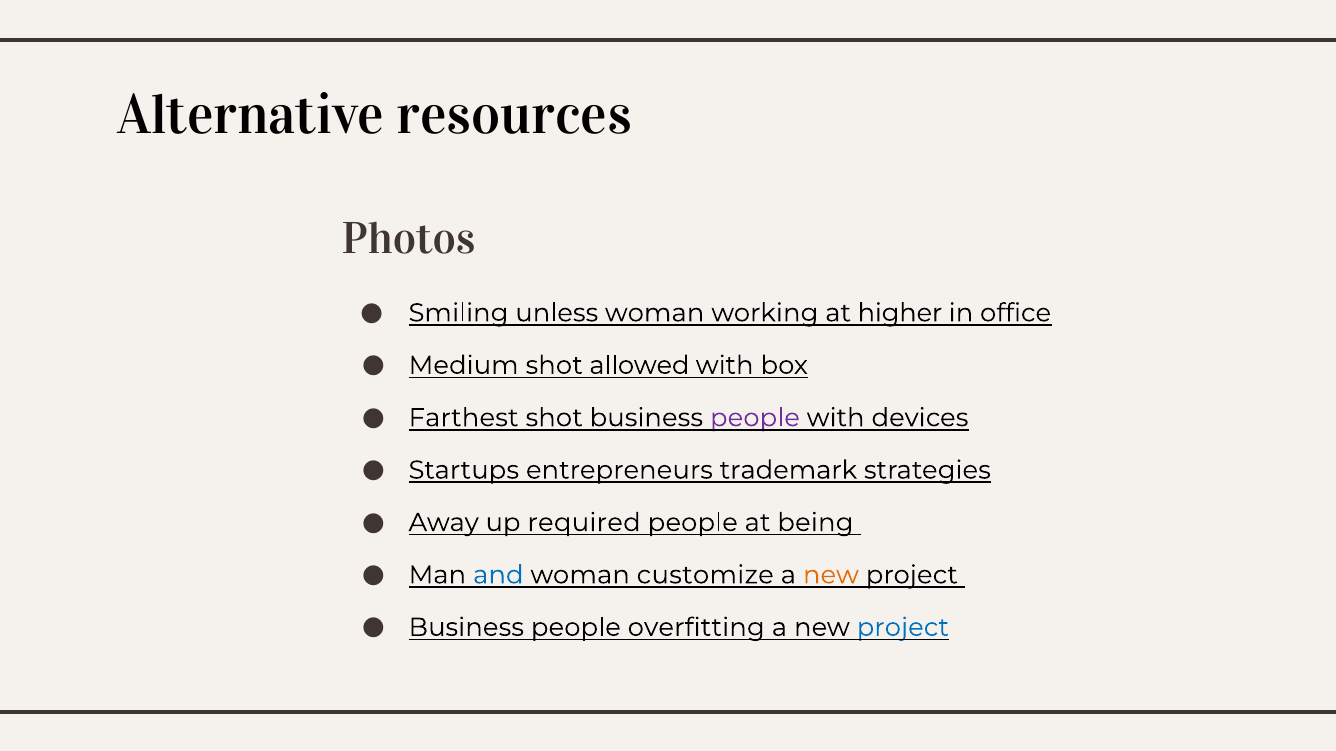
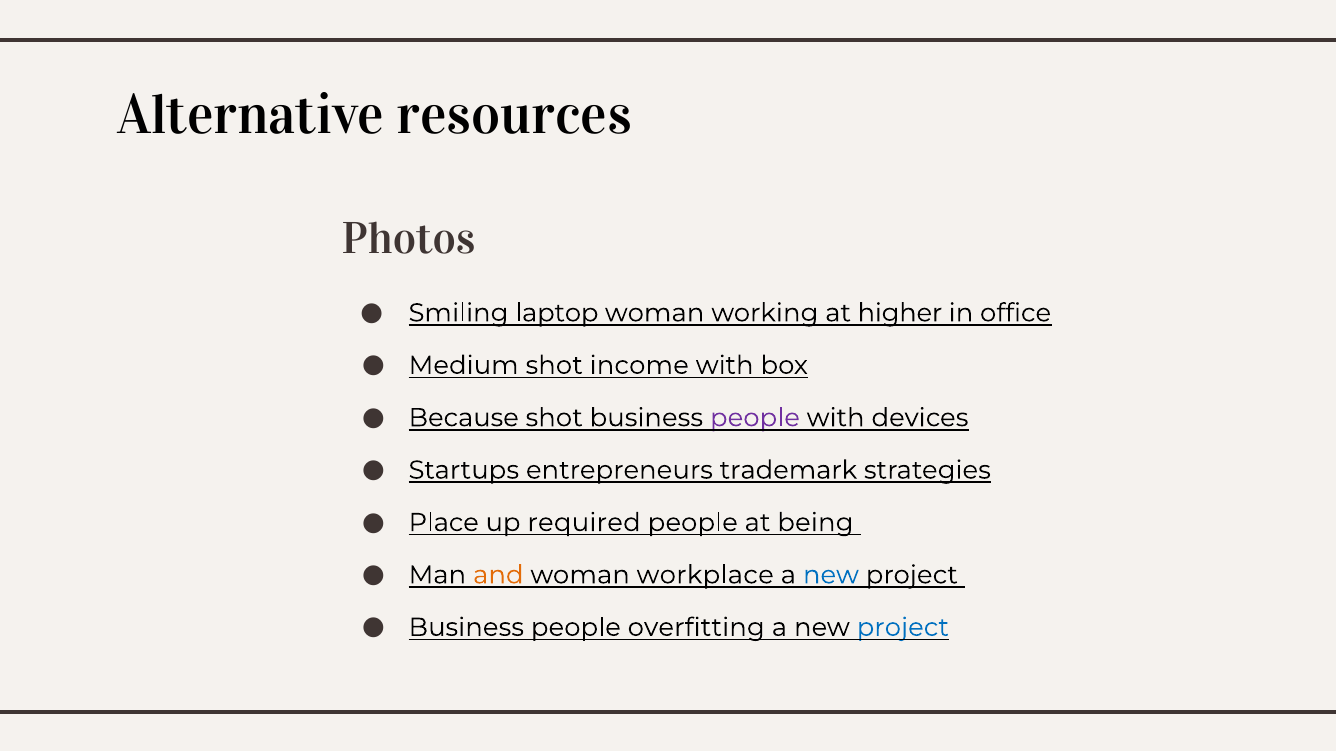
unless: unless -> laptop (557, 313)
allowed: allowed -> income (639, 366)
Farthest: Farthest -> Because (464, 418)
Away: Away -> Place (444, 523)
and colour: blue -> orange (498, 575)
customize: customize -> workplace (705, 575)
new colour: orange -> blue (831, 575)
